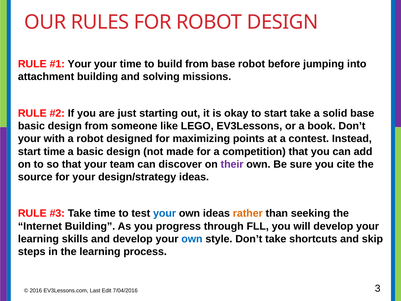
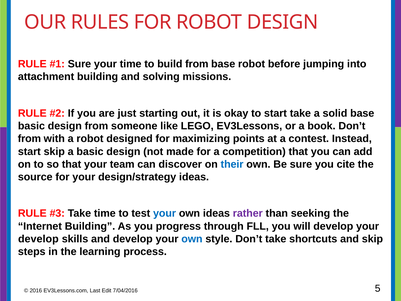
Your: Your -> Sure (79, 64)
your: your -> from (29, 139)
start time: time -> skip (54, 151)
their colour: purple -> blue (232, 164)
rather colour: orange -> purple (248, 213)
learning: learning -> develop (38, 239)
3: 3 -> 5 (378, 288)
